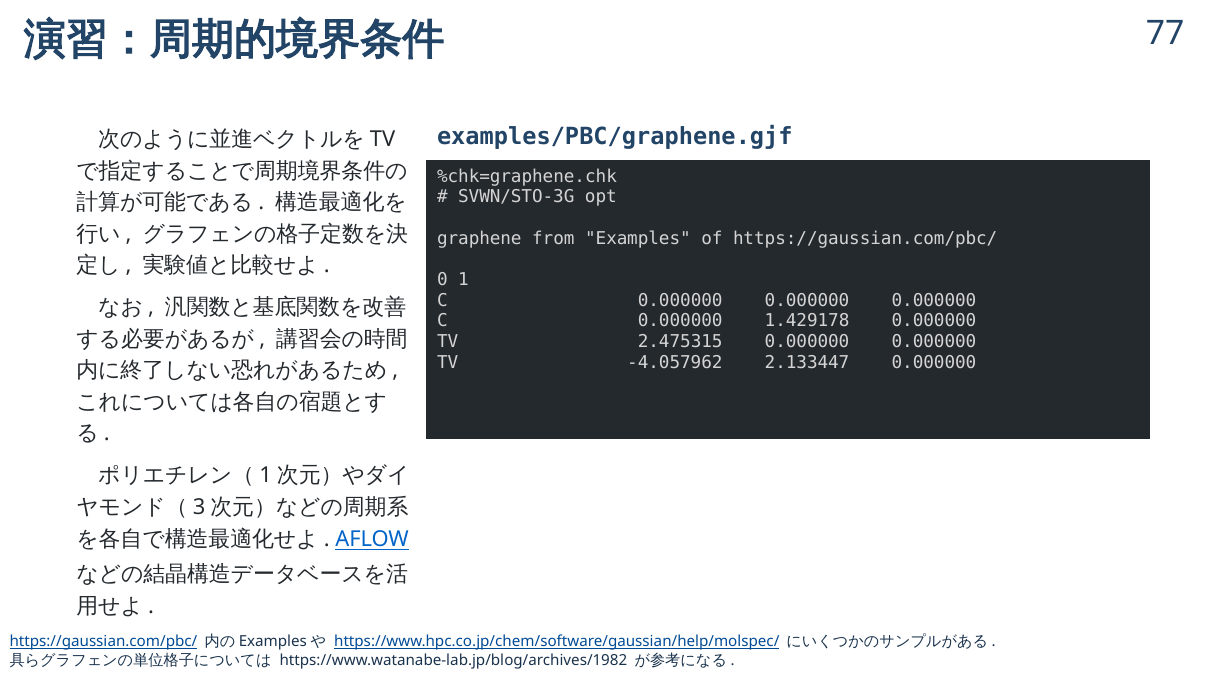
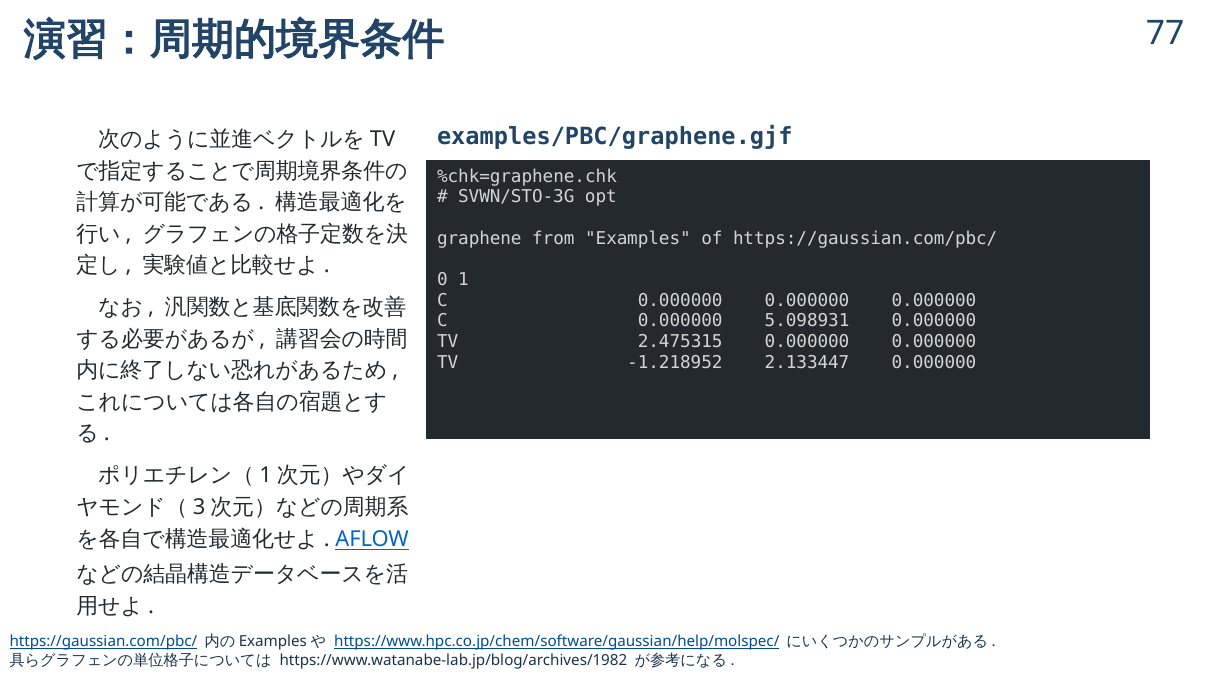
1.429178: 1.429178 -> 5.098931 (807, 321)
-4.057962: -4.057962 -> -1.218952 (675, 362)
